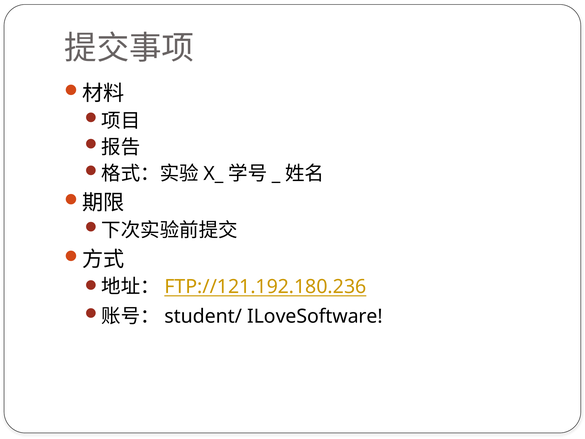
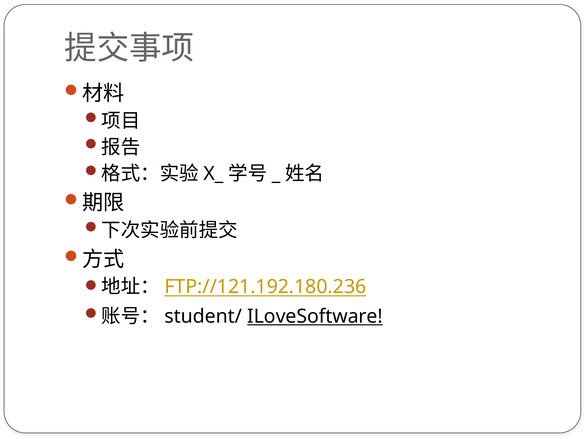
ILoveSoftware underline: none -> present (315, 316)
